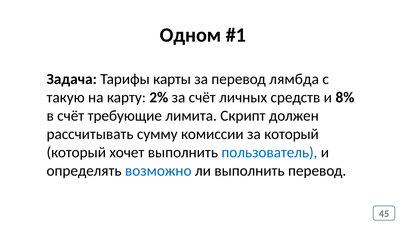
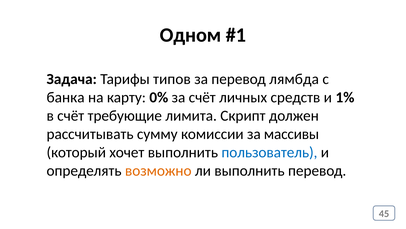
карты: карты -> типов (172, 79)
такую: такую -> банка (66, 97)
2%: 2% -> 0% (159, 97)
8%: 8% -> 1% (345, 97)
за который: который -> массивы (291, 134)
возможно colour: blue -> orange (158, 170)
